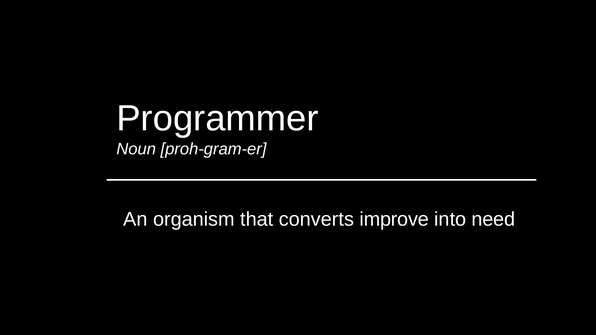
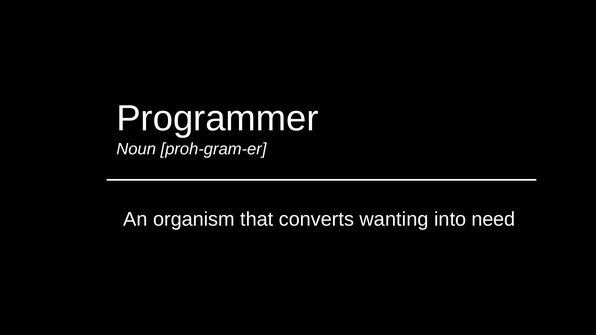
improve: improve -> wanting (394, 219)
